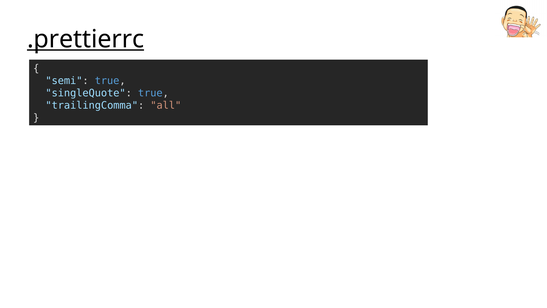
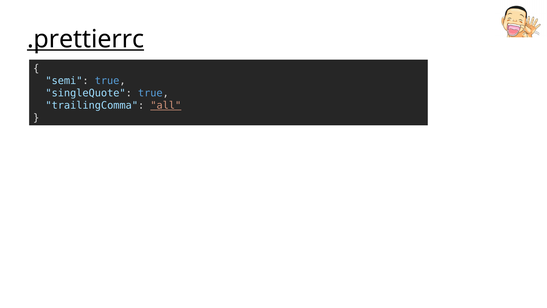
all underline: none -> present (166, 105)
